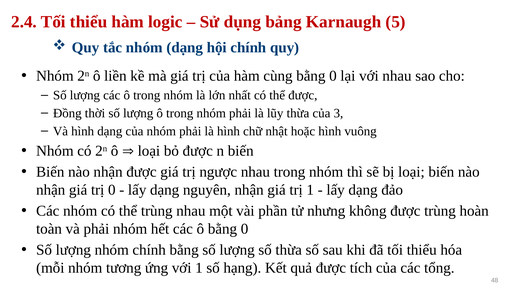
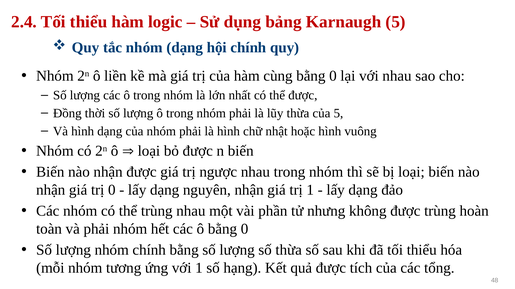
của 3: 3 -> 5 (338, 113)
